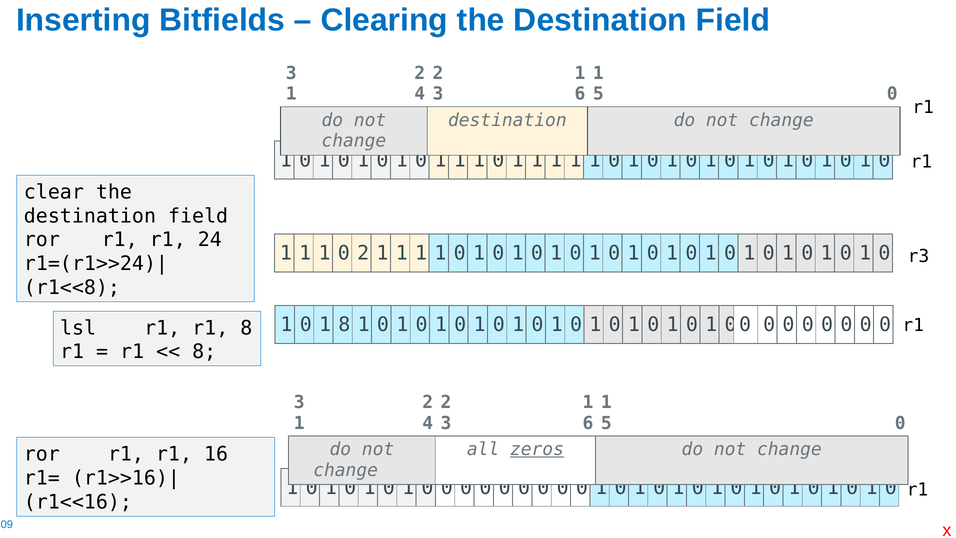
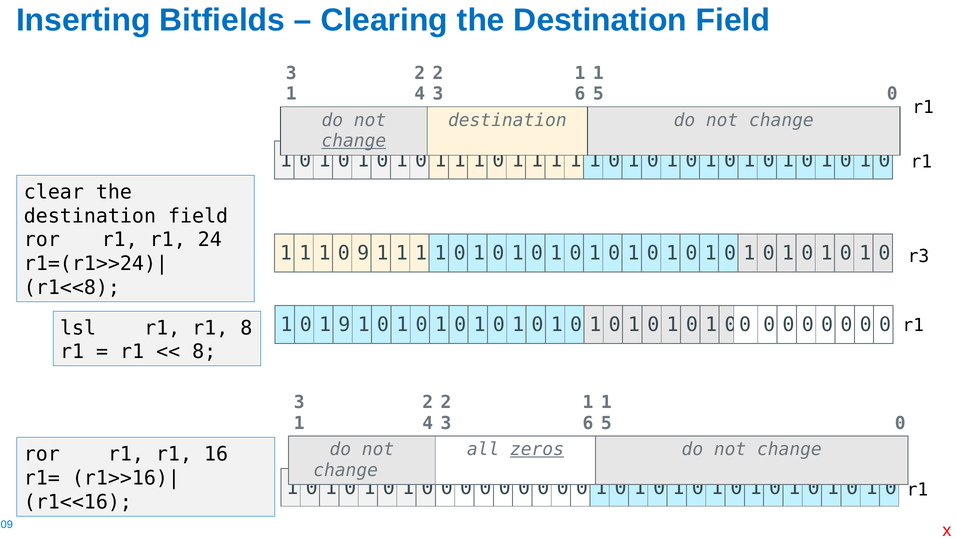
change underline: none -> present (354, 141)
0 2: 2 -> 9 (363, 253)
1 8: 8 -> 9 (344, 325)
